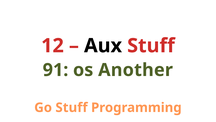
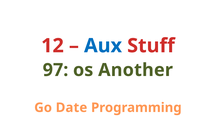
Aux colour: black -> blue (103, 46)
91: 91 -> 97 (56, 70)
Go Stuff: Stuff -> Date (71, 107)
